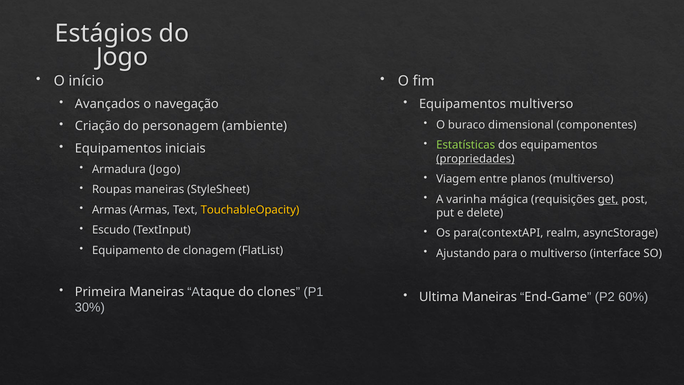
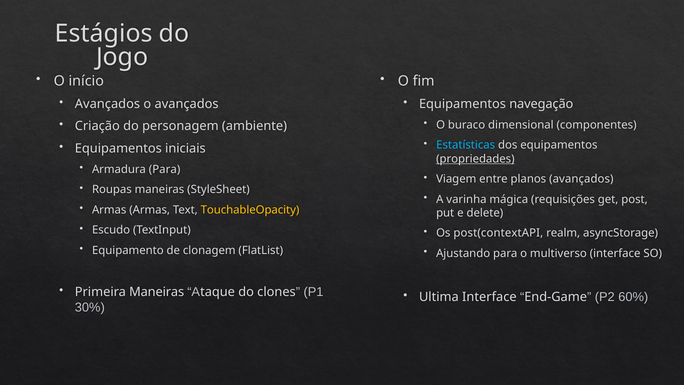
o navegação: navegação -> avançados (187, 104)
Equipamentos multiverso: multiverso -> navegação (541, 104)
Estatísticas colour: light green -> light blue (466, 145)
Armadura Jogo: Jogo -> Para (165, 169)
planos multiverso: multiverso -> avançados (581, 179)
get underline: present -> none (608, 199)
para(contextAPI: para(contextAPI -> post(contextAPI (498, 233)
Ultima Maneiras: Maneiras -> Interface (489, 297)
